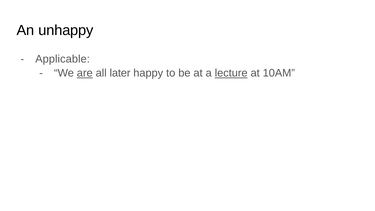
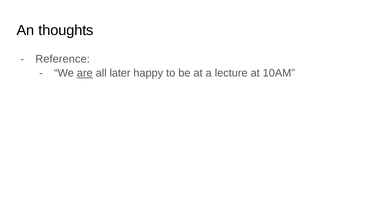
unhappy: unhappy -> thoughts (66, 30)
Applicable: Applicable -> Reference (63, 59)
lecture underline: present -> none (231, 73)
